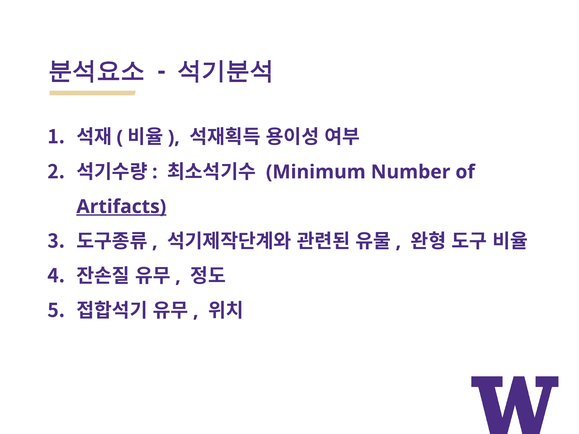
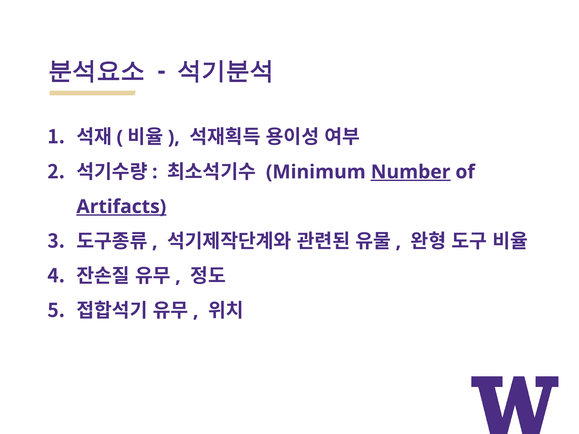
Number underline: none -> present (411, 172)
